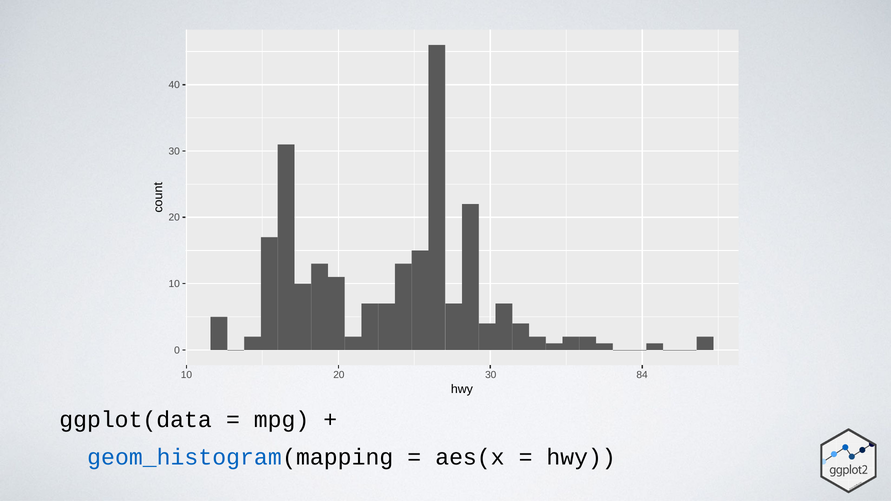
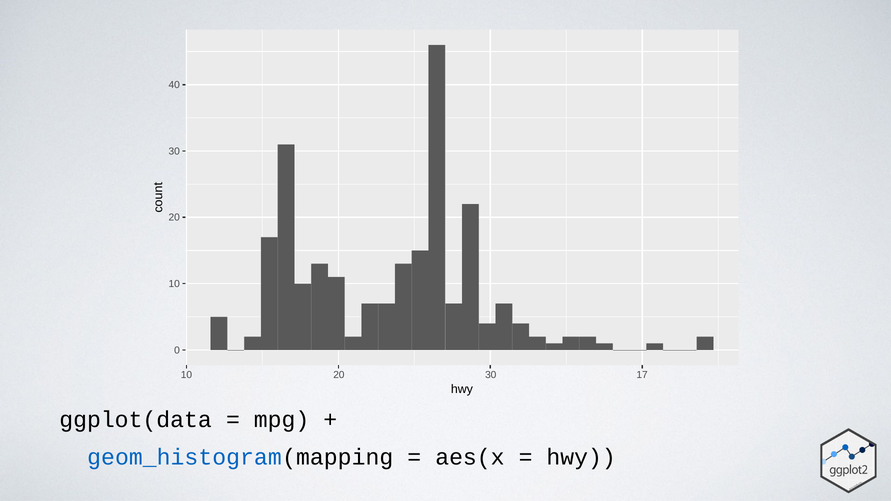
84: 84 -> 17 (642, 375)
